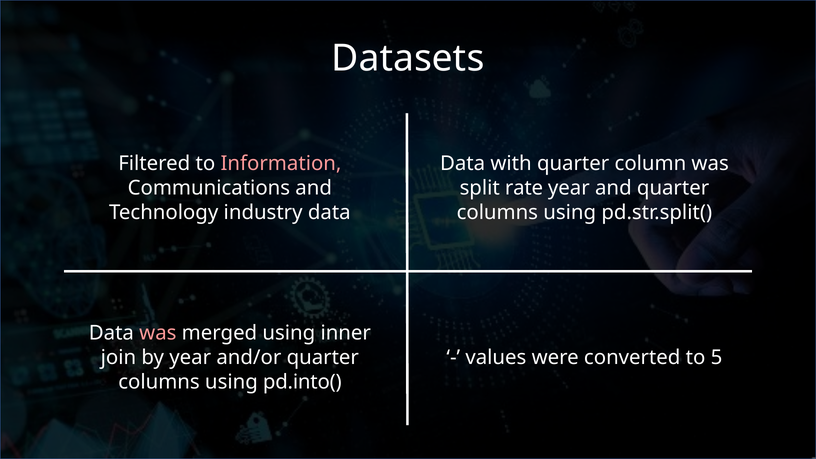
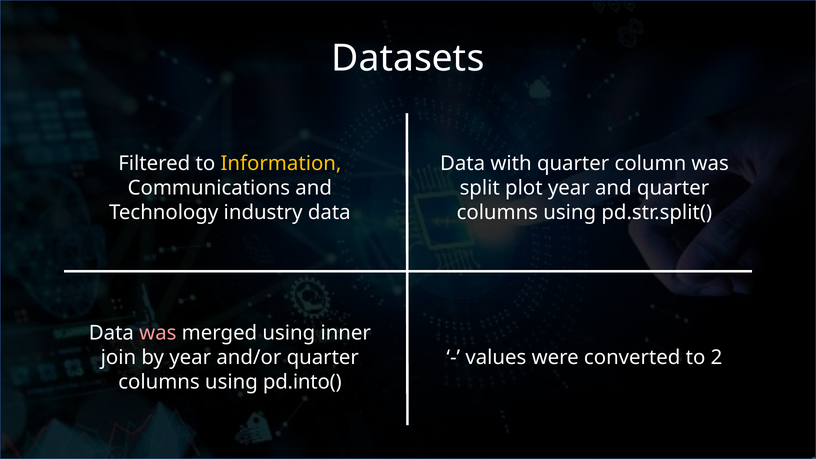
Information colour: pink -> yellow (281, 163)
rate: rate -> plot (524, 188)
5: 5 -> 2 (717, 357)
